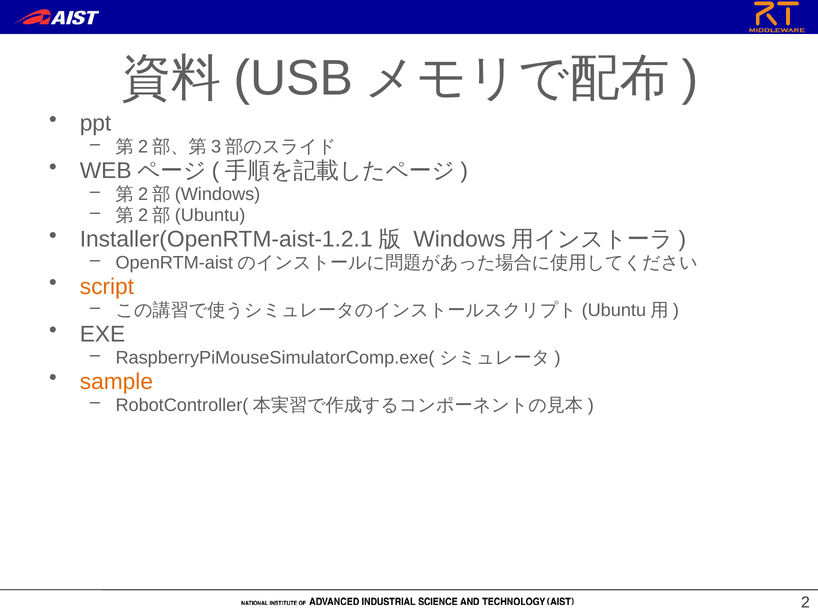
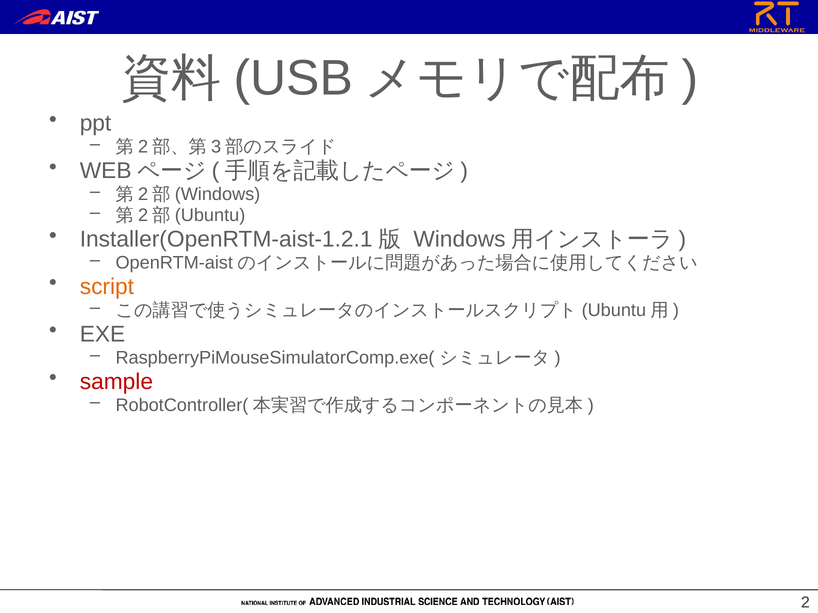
sample colour: orange -> red (116, 382)
